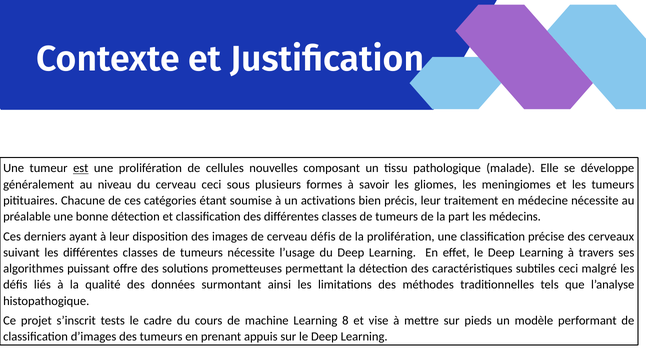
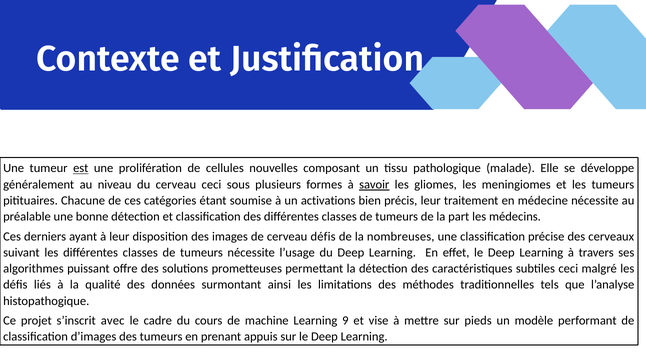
savoir underline: none -> present (374, 185)
la prolifération: prolifération -> nombreuses (401, 237)
tests: tests -> avec (113, 321)
8: 8 -> 9 (345, 321)
